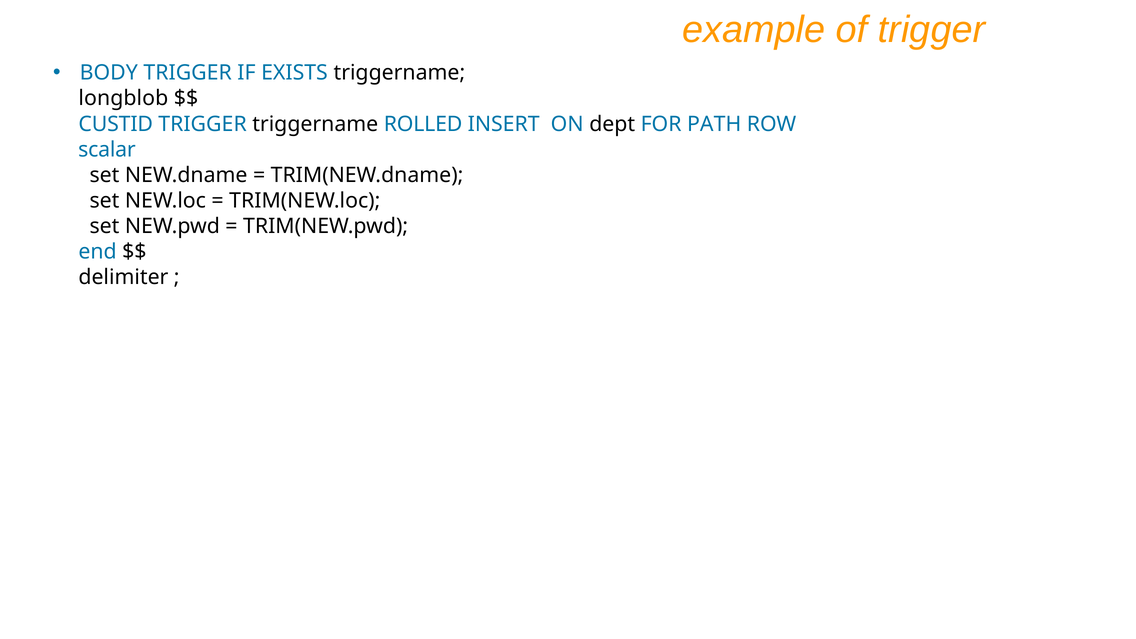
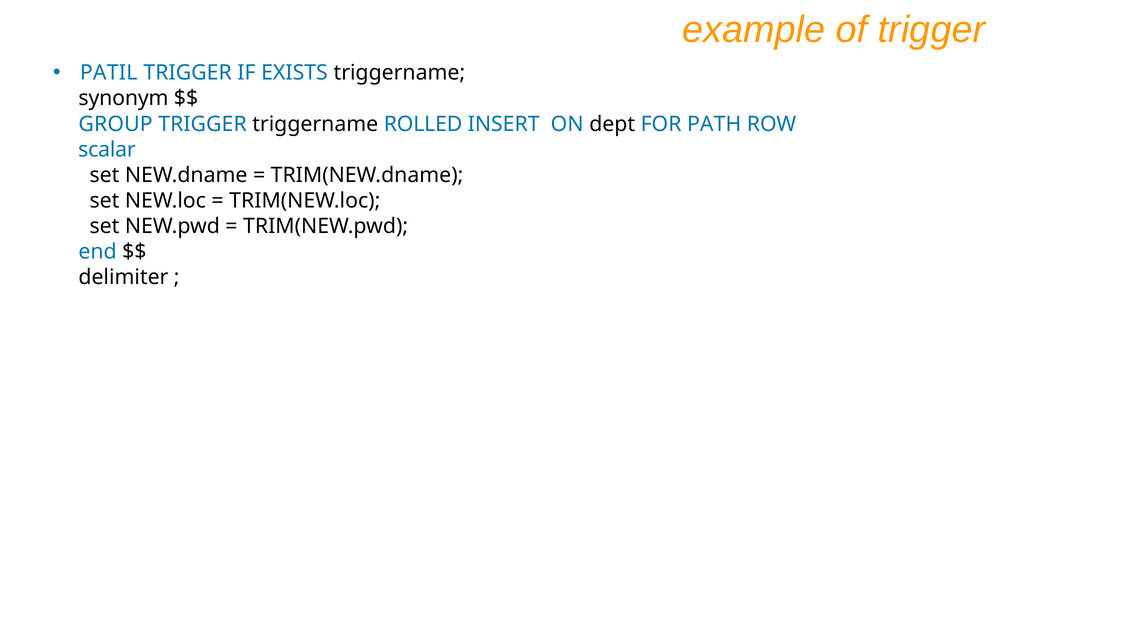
BODY: BODY -> PATIL (109, 73)
longblob: longblob -> synonym (123, 98)
CUSTID: CUSTID -> GROUP (116, 124)
